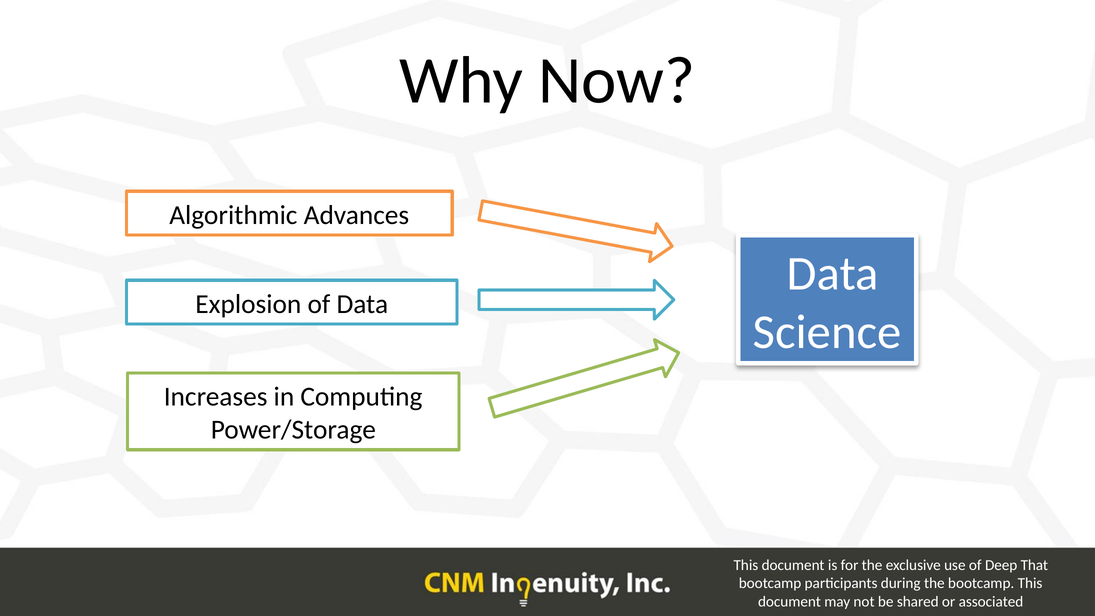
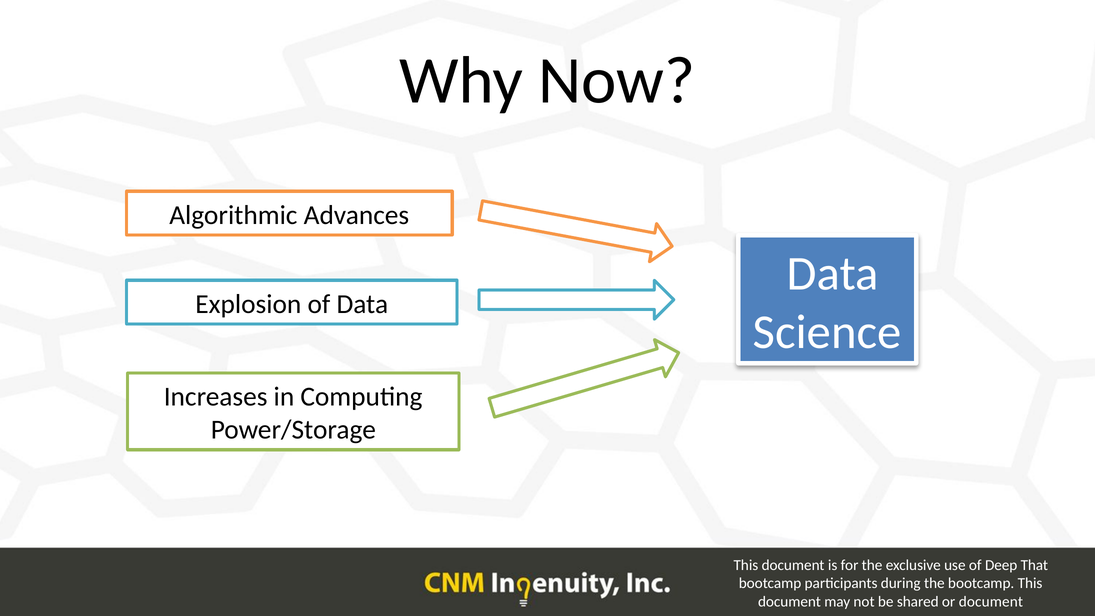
or associated: associated -> document (991, 602)
